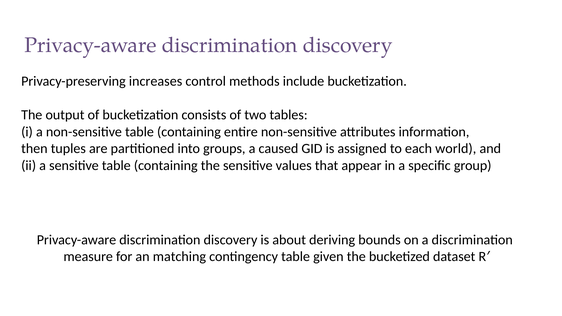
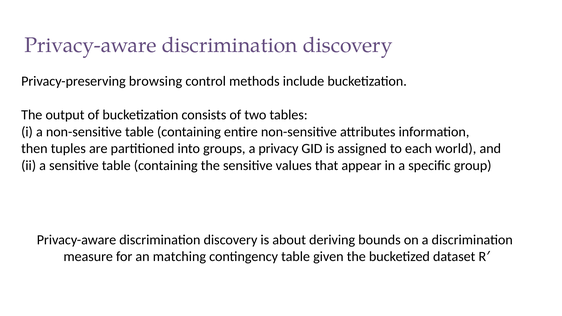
increases: increases -> browsing (156, 81)
caused: caused -> privacy (278, 149)
